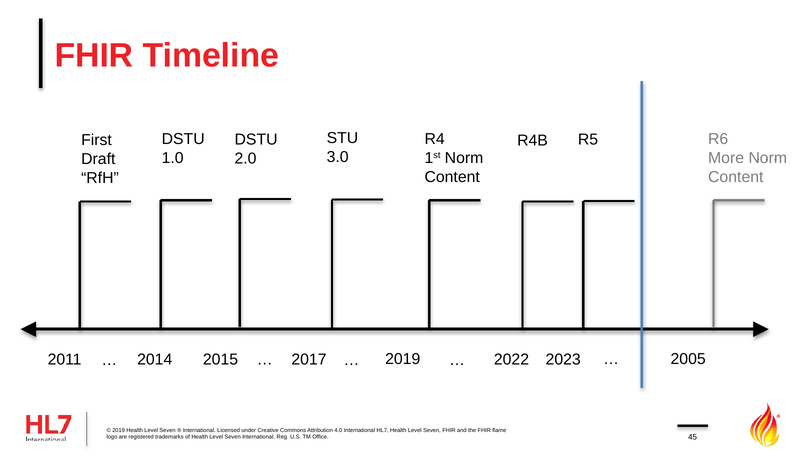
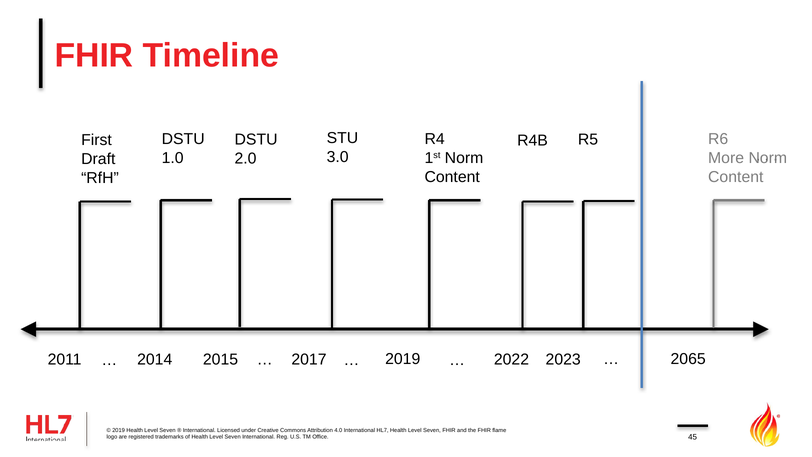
2005: 2005 -> 2065 (688, 359)
